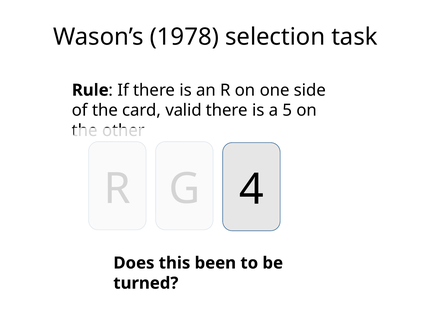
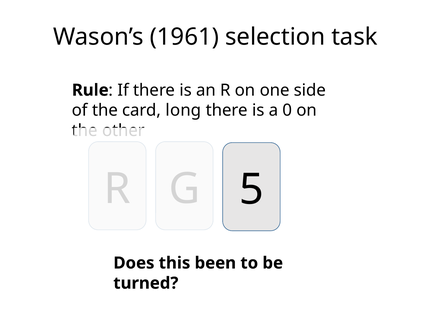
1978: 1978 -> 1961 (184, 37)
valid: valid -> long (183, 110)
5: 5 -> 0 (287, 110)
4: 4 -> 5 (251, 189)
